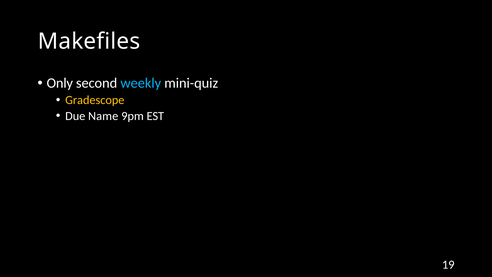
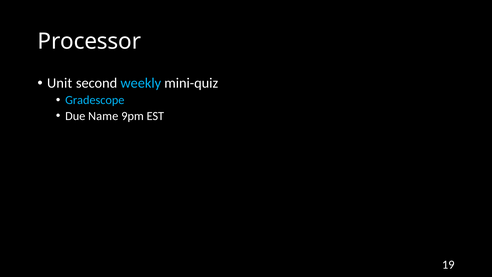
Makefiles: Makefiles -> Processor (89, 41)
Only: Only -> Unit (60, 83)
Gradescope colour: yellow -> light blue (95, 100)
